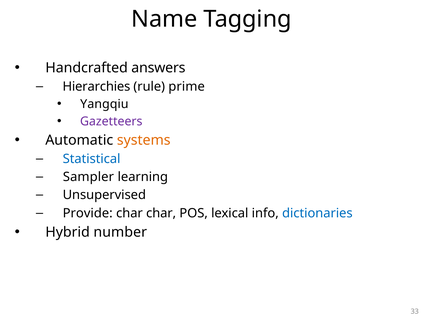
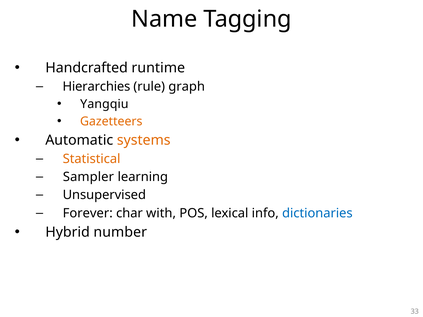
answers: answers -> runtime (158, 68)
prime: prime -> graph (187, 87)
Gazetteers colour: purple -> orange (111, 122)
Statistical colour: blue -> orange (92, 159)
Provide: Provide -> Forever (88, 213)
char char: char -> with (161, 213)
